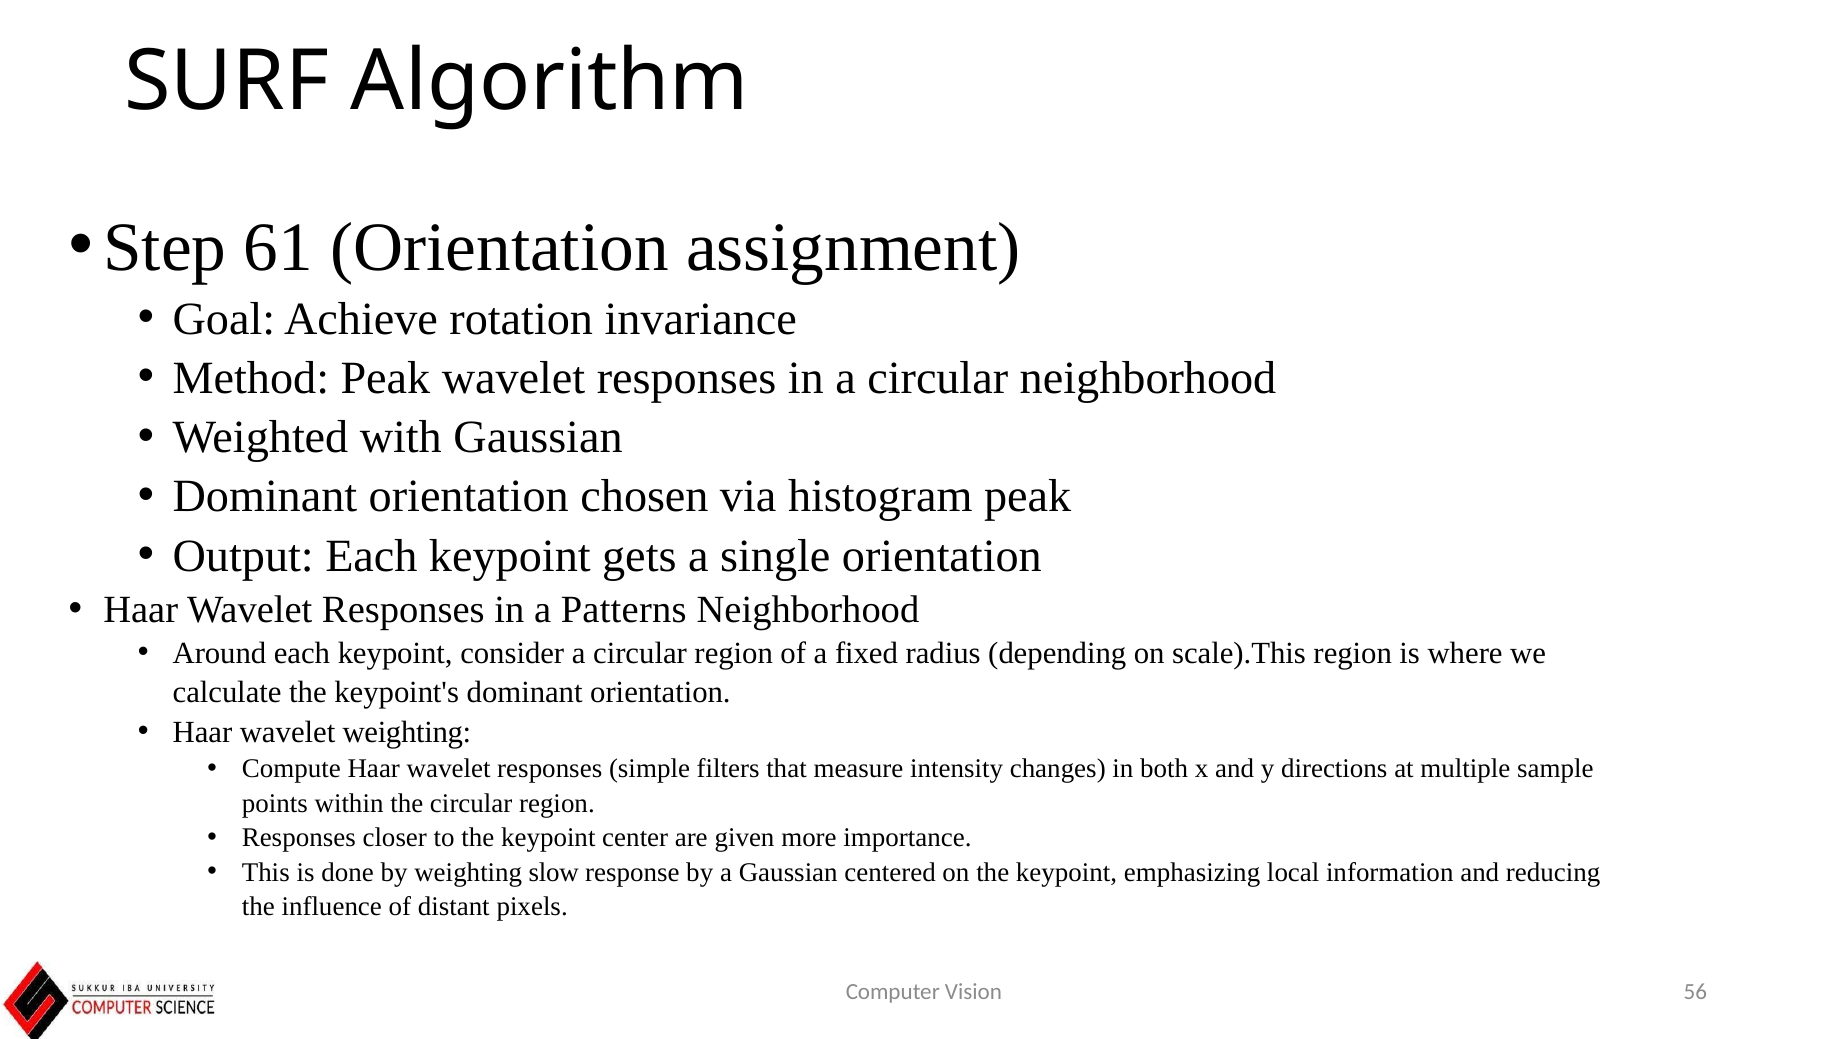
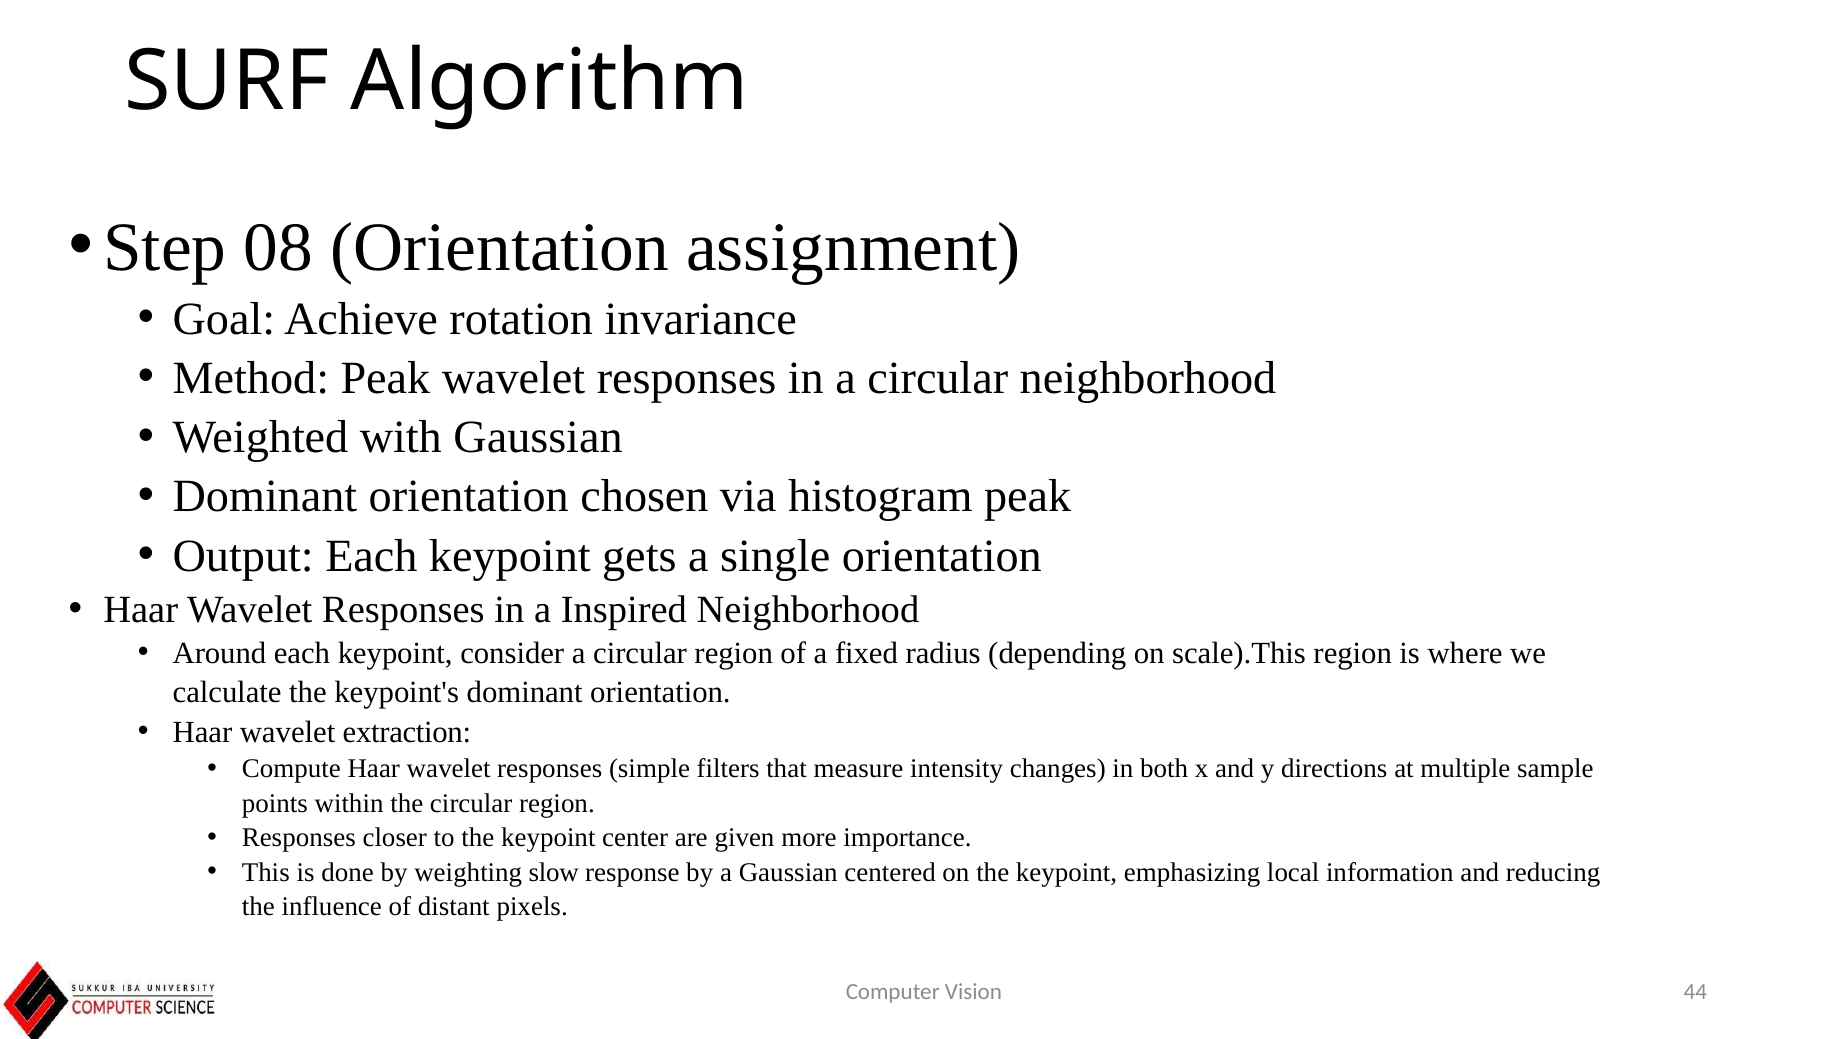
61: 61 -> 08 (278, 247)
Patterns: Patterns -> Inspired (624, 610)
wavelet weighting: weighting -> extraction (407, 732)
56: 56 -> 44 (1695, 992)
